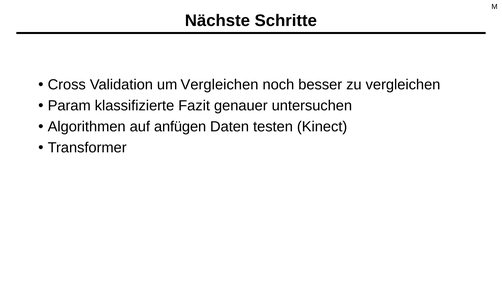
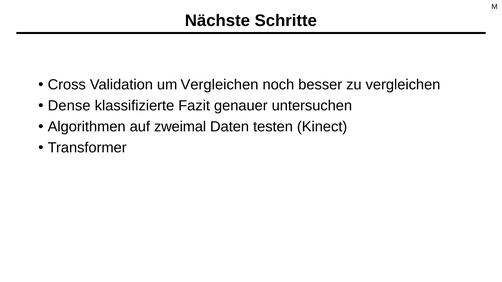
Param: Param -> Dense (69, 106)
anfügen: anfügen -> zweimal (180, 127)
